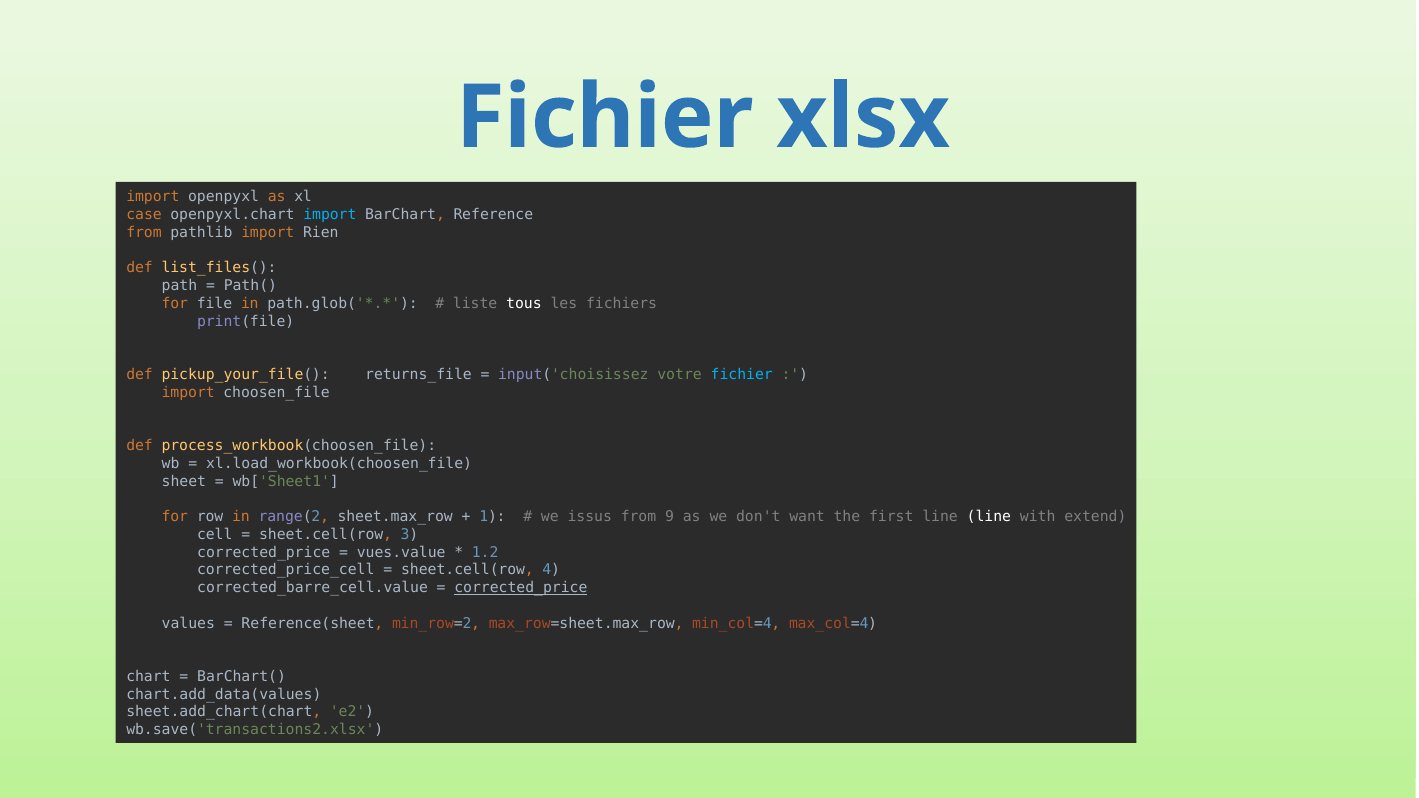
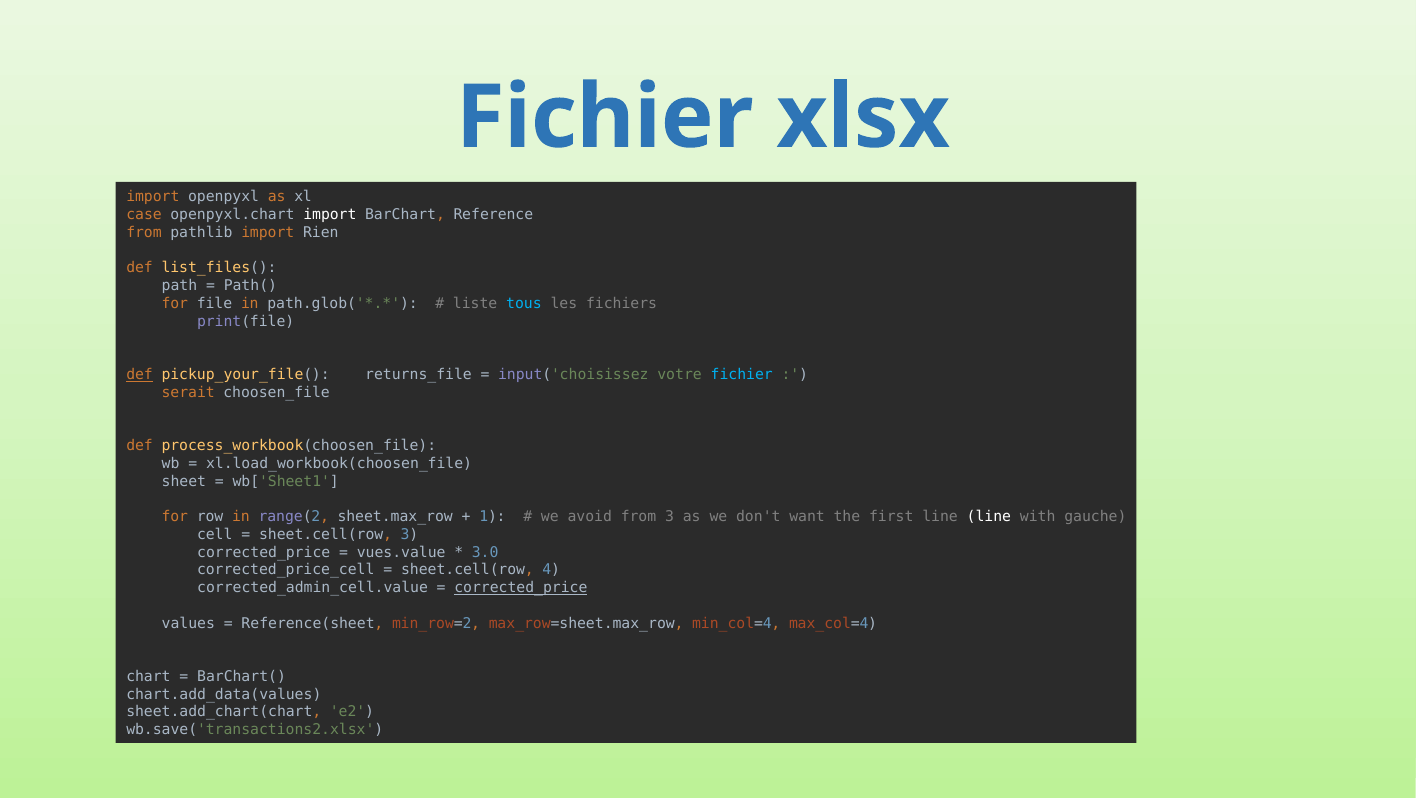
import colour: light blue -> white (330, 215)
tous colour: white -> light blue (524, 304)
def underline: none -> present (140, 375)
import: import -> serait (188, 392)
issus: issus -> avoid (590, 517)
from 9: 9 -> 3 (670, 517)
extend: extend -> gauche (1095, 517)
1.2: 1.2 -> 3.0 (485, 552)
corrected_barre_cell.value: corrected_barre_cell.value -> corrected_admin_cell.value (313, 588)
